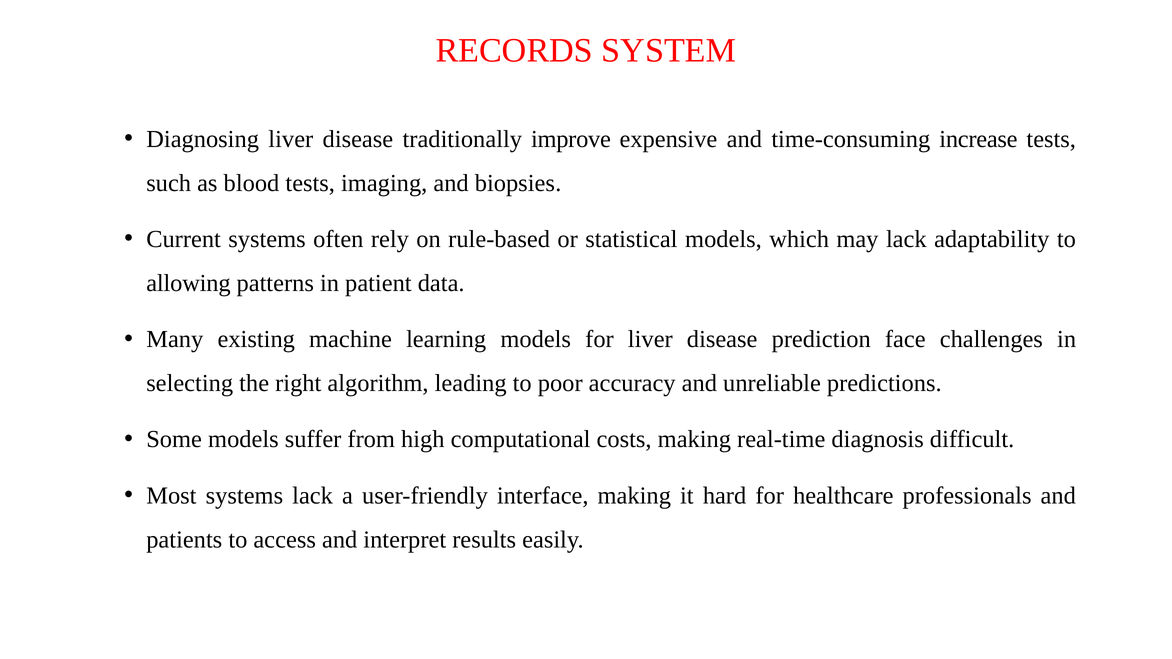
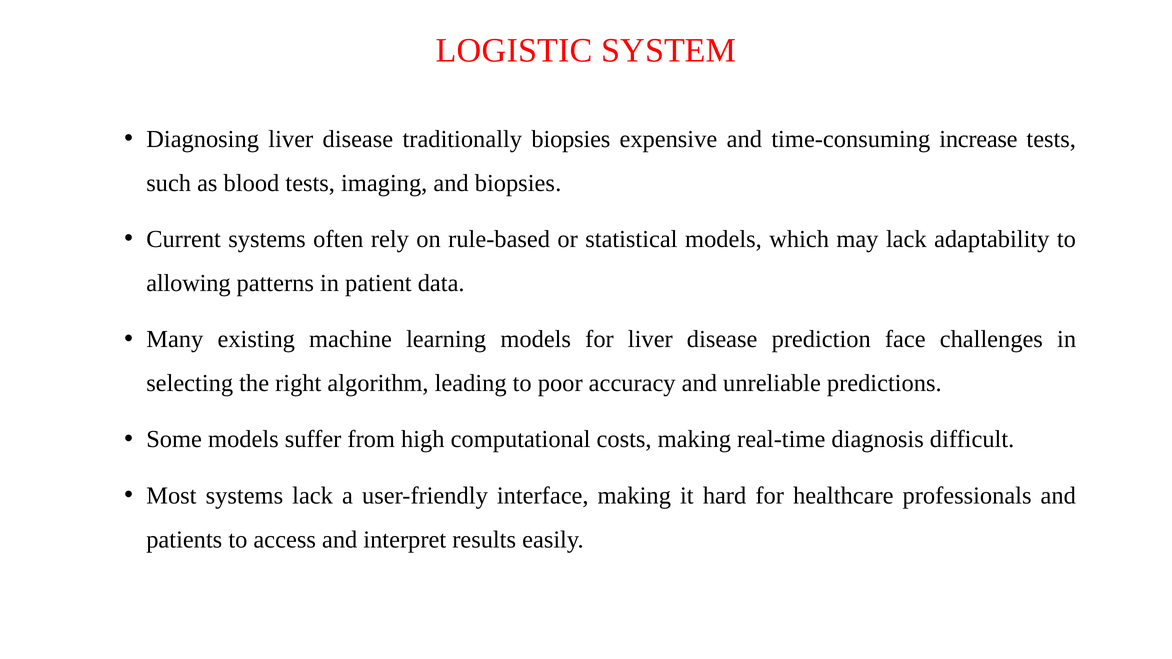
RECORDS: RECORDS -> LOGISTIC (514, 51)
traditionally improve: improve -> biopsies (571, 139)
